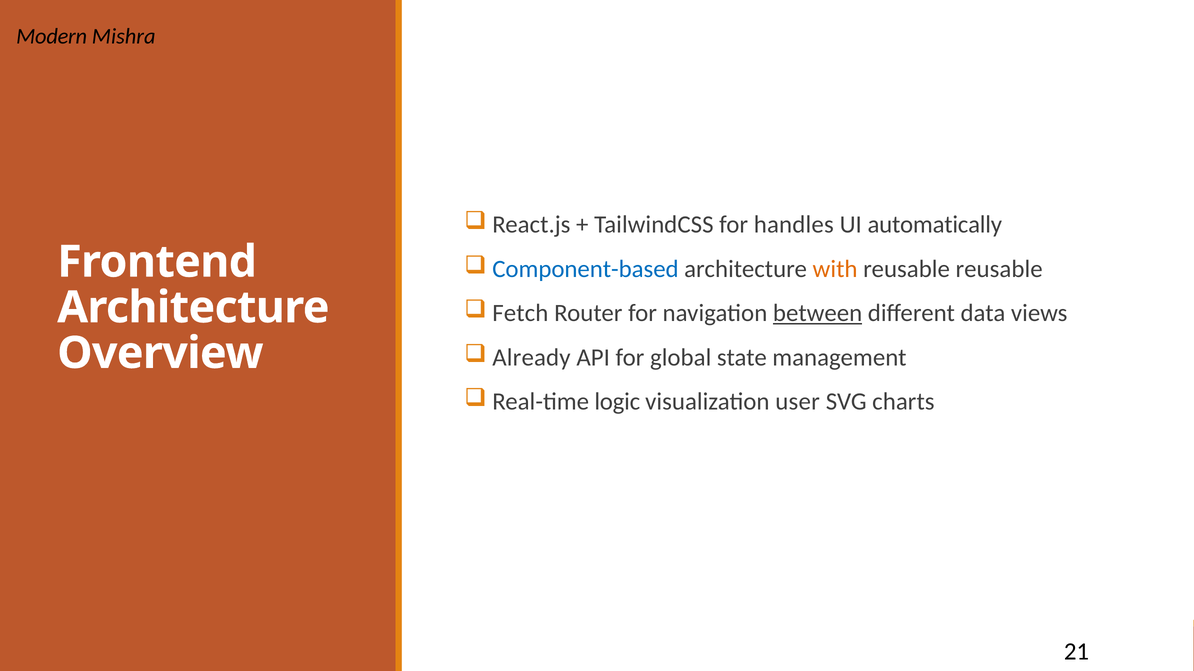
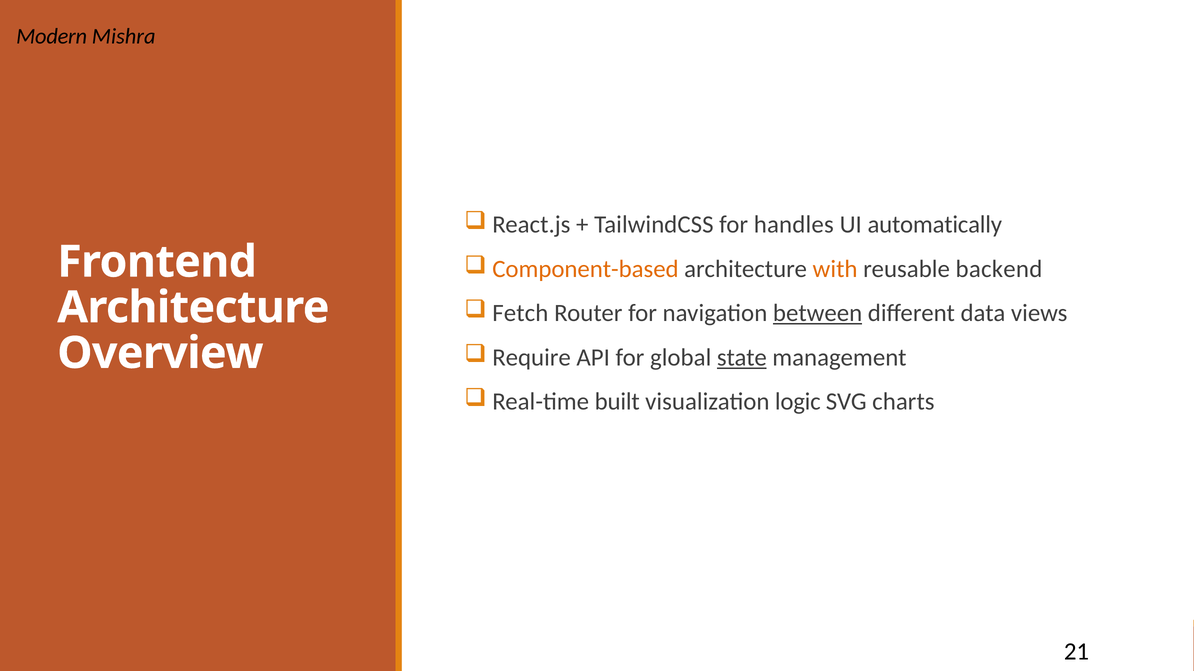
Component-based colour: blue -> orange (585, 269)
reusable reusable: reusable -> backend (999, 269)
Already: Already -> Require (532, 358)
state underline: none -> present (742, 358)
logic: logic -> built (617, 402)
user: user -> logic (798, 402)
